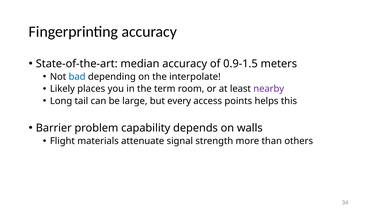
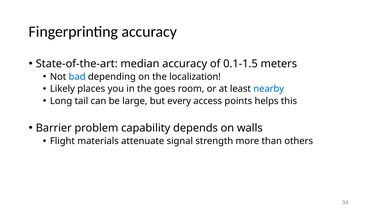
0.9-1.5: 0.9-1.5 -> 0.1-1.5 (241, 64)
interpolate: interpolate -> localization (195, 77)
term: term -> goes (165, 89)
nearby colour: purple -> blue (269, 89)
